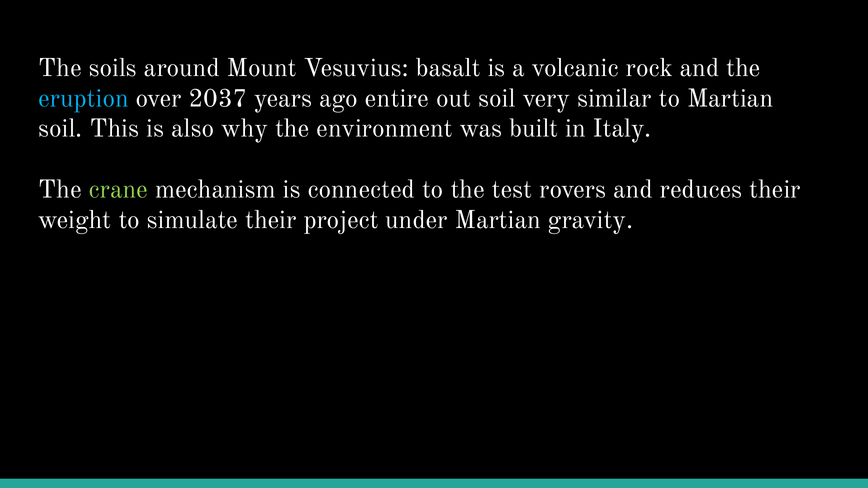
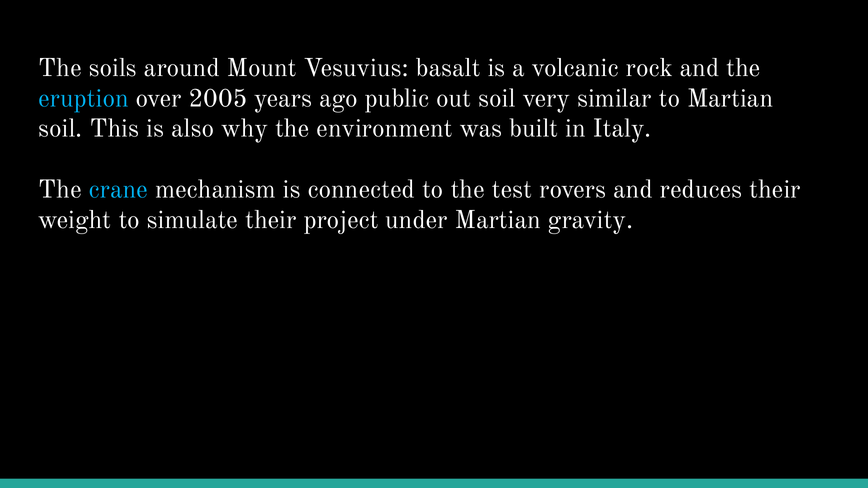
2037: 2037 -> 2005 (218, 98)
entire: entire -> public (397, 98)
crane colour: light green -> light blue (118, 189)
